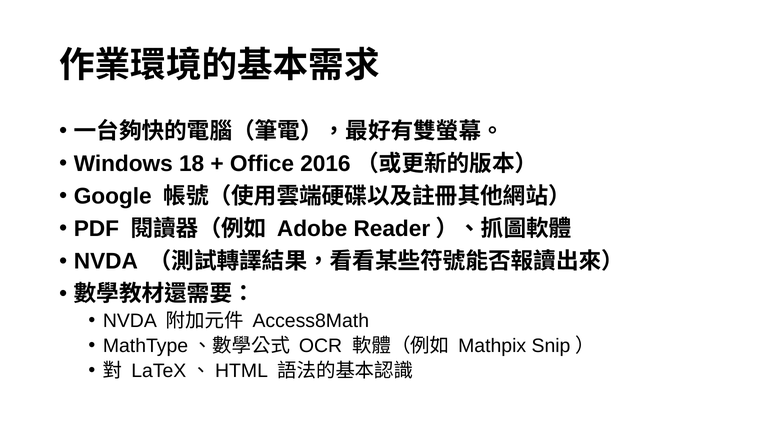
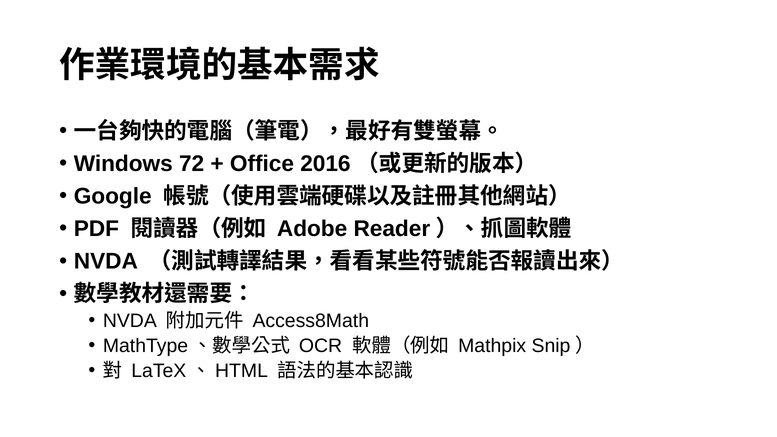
18: 18 -> 72 (192, 164)
